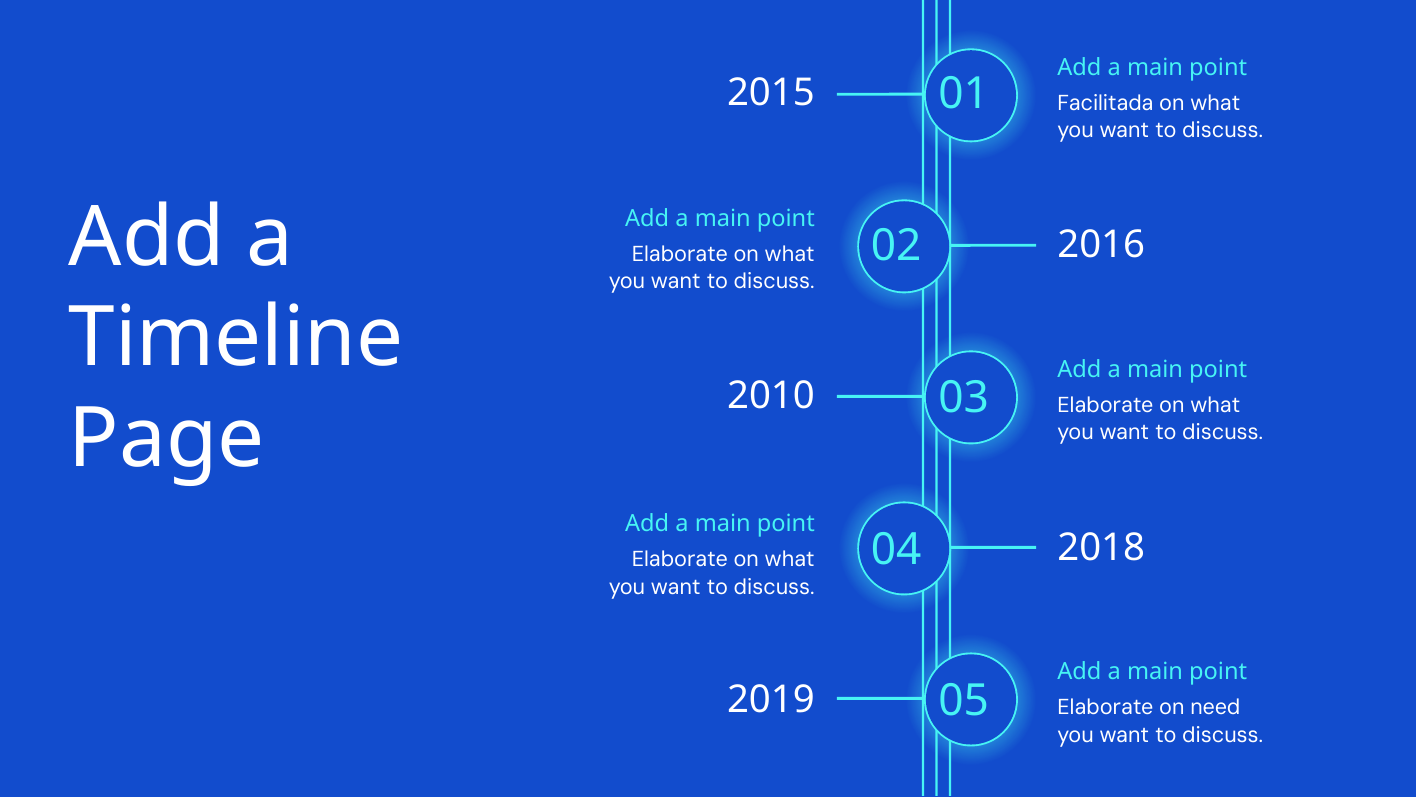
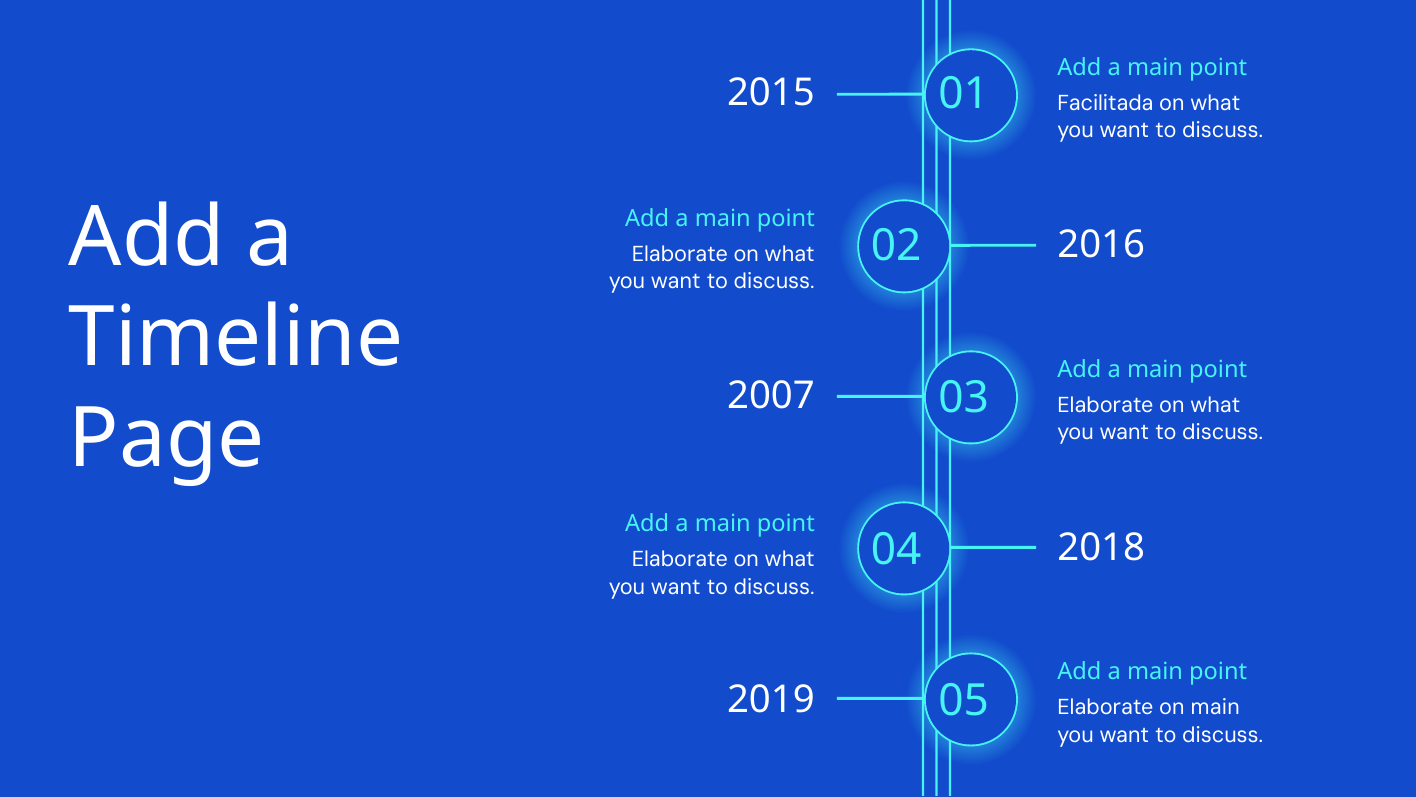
2010: 2010 -> 2007 (771, 396)
on need: need -> main (1215, 707)
